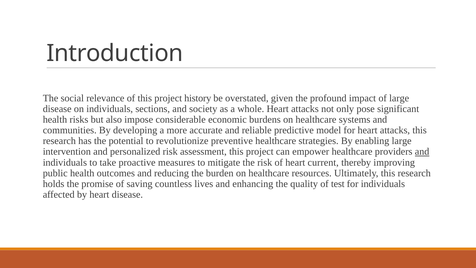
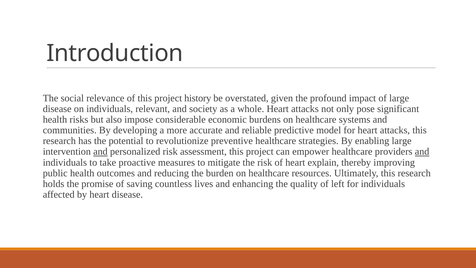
sections: sections -> relevant (153, 109)
and underline: none -> present (100, 152)
current: current -> explain (323, 162)
test: test -> left (338, 184)
